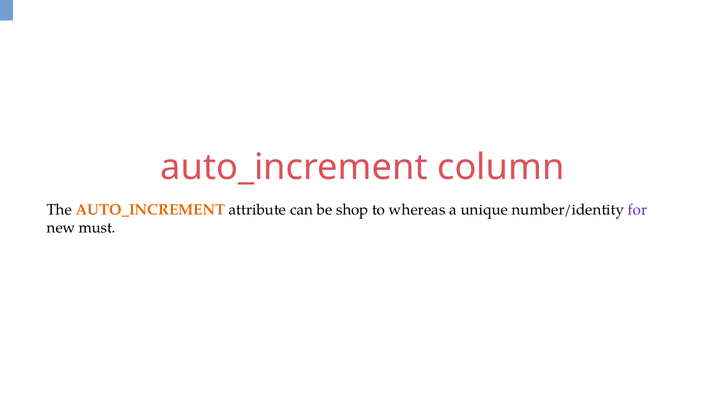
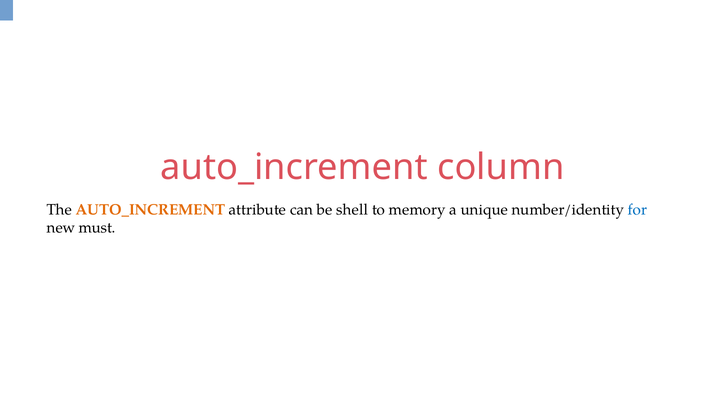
shop: shop -> shell (352, 209)
whereas: whereas -> memory (417, 209)
for colour: purple -> blue (637, 209)
